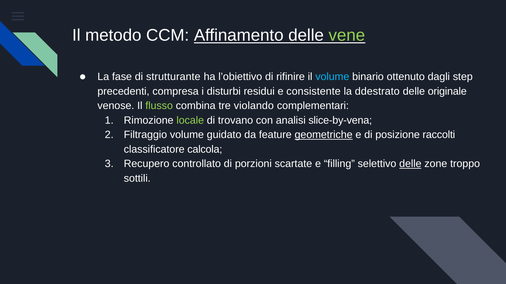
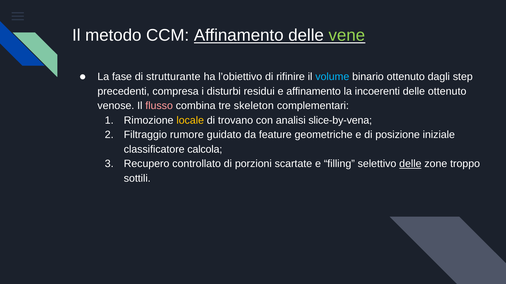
e consistente: consistente -> affinamento (314, 91)
ddestrato: ddestrato -> incoerenti (377, 91)
delle originale: originale -> ottenuto (447, 91)
flusso colour: light green -> pink (159, 106)
violando: violando -> skeleton (254, 106)
locale colour: light green -> yellow (190, 121)
Filtraggio volume: volume -> rumore (187, 135)
geometriche underline: present -> none (324, 135)
raccolti: raccolti -> iniziale (439, 135)
